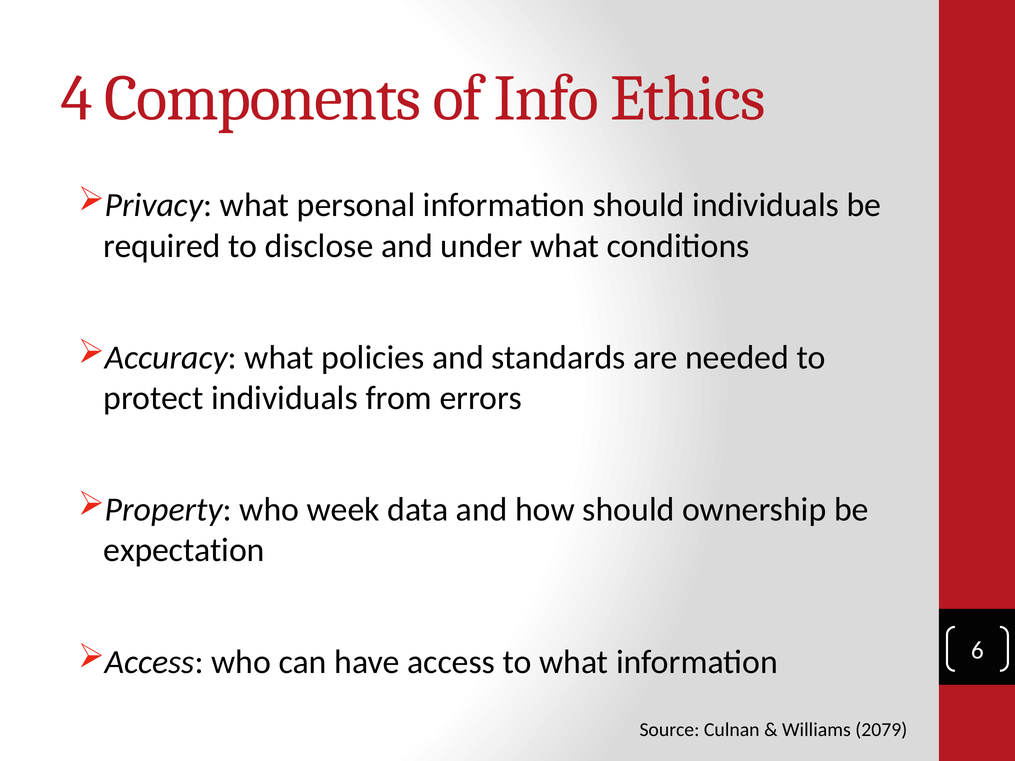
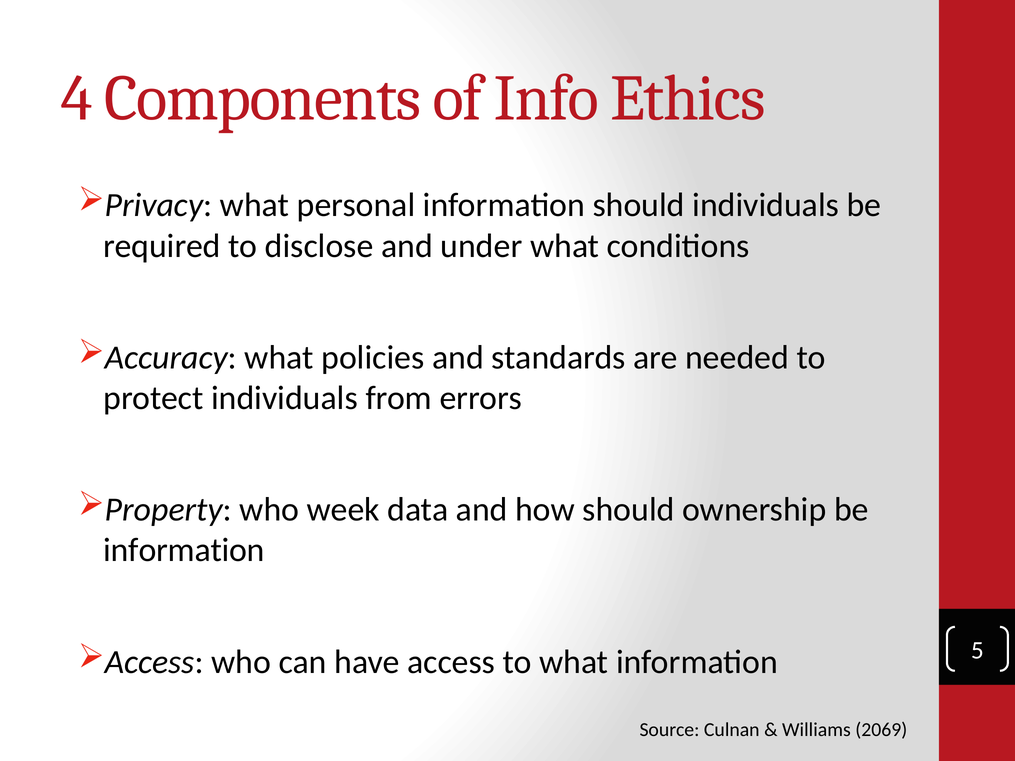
expectation: expectation -> information (184, 550)
6: 6 -> 5 (977, 651)
2079: 2079 -> 2069 (881, 730)
